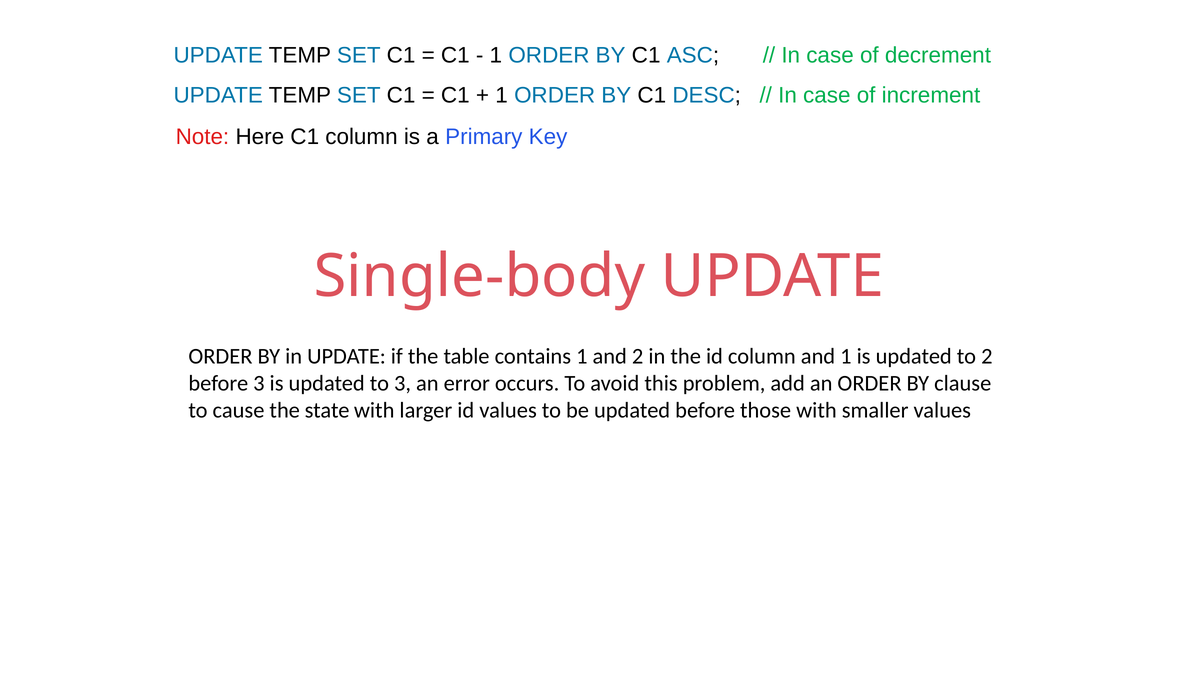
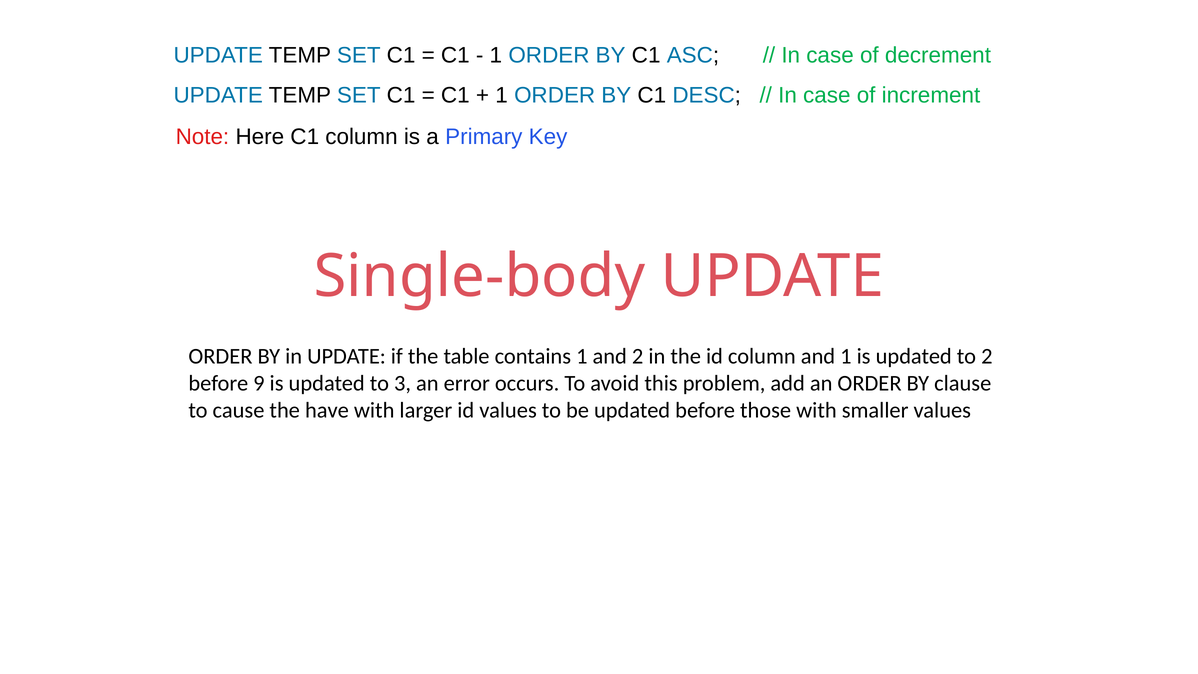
before 3: 3 -> 9 (259, 383)
state: state -> have (327, 410)
